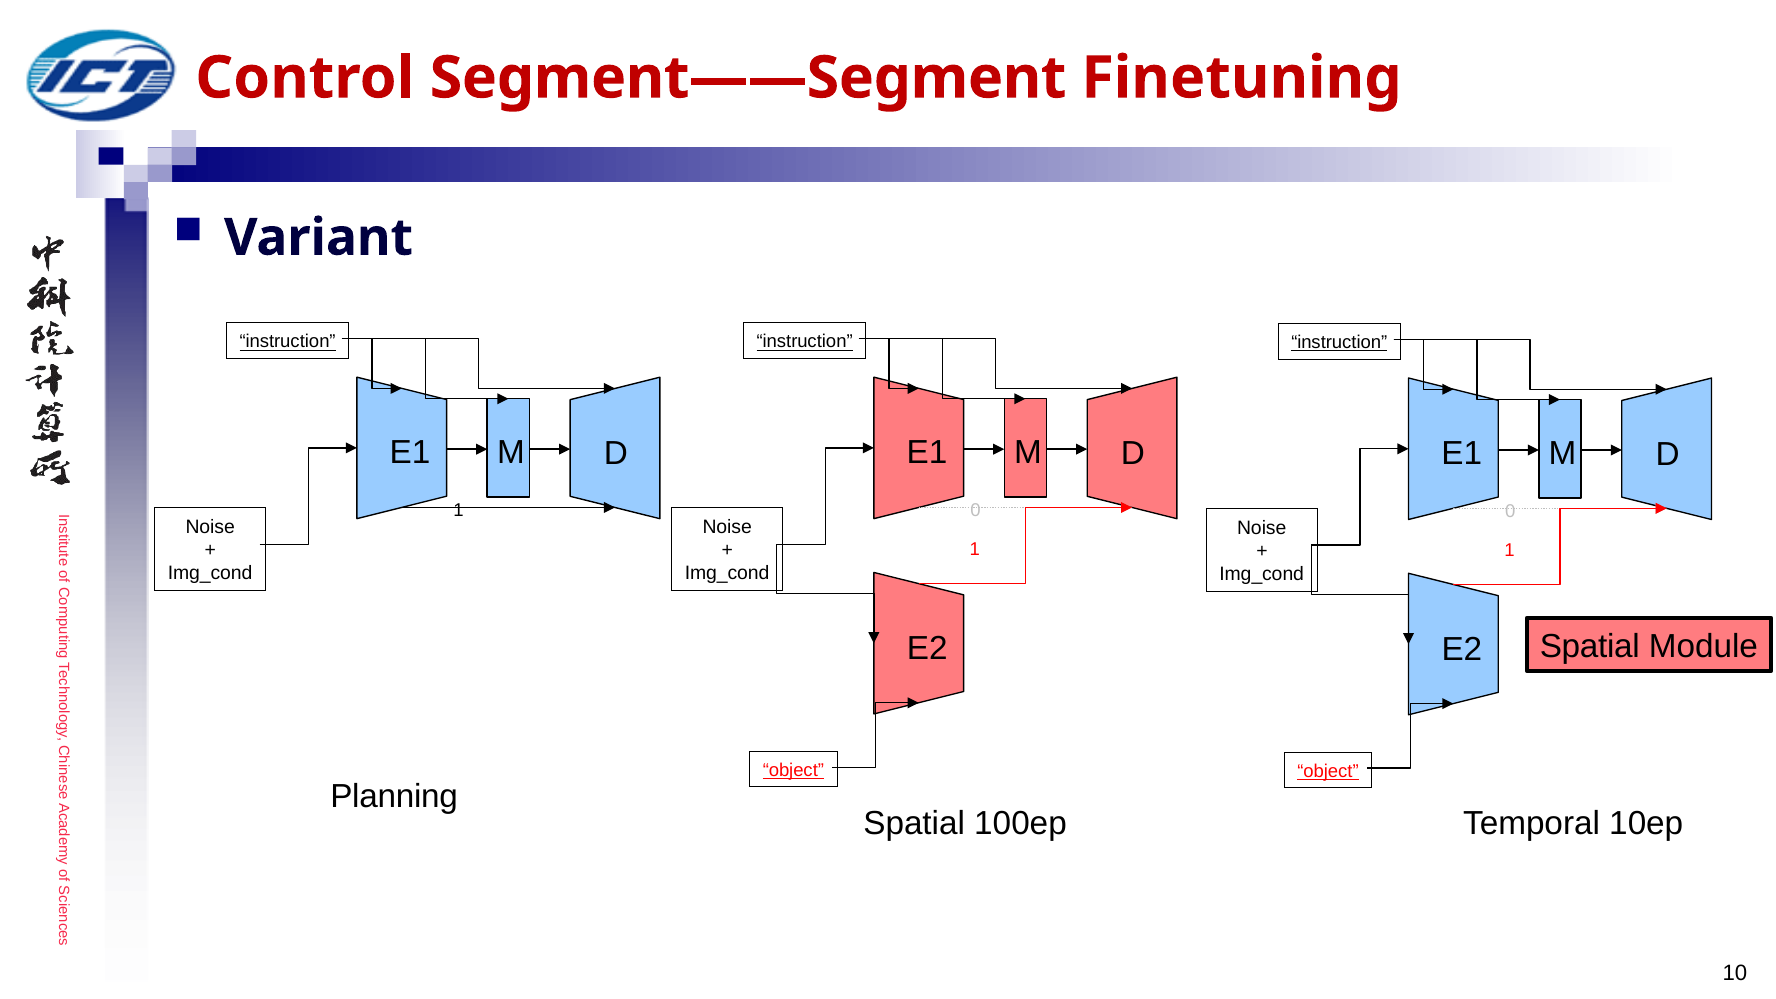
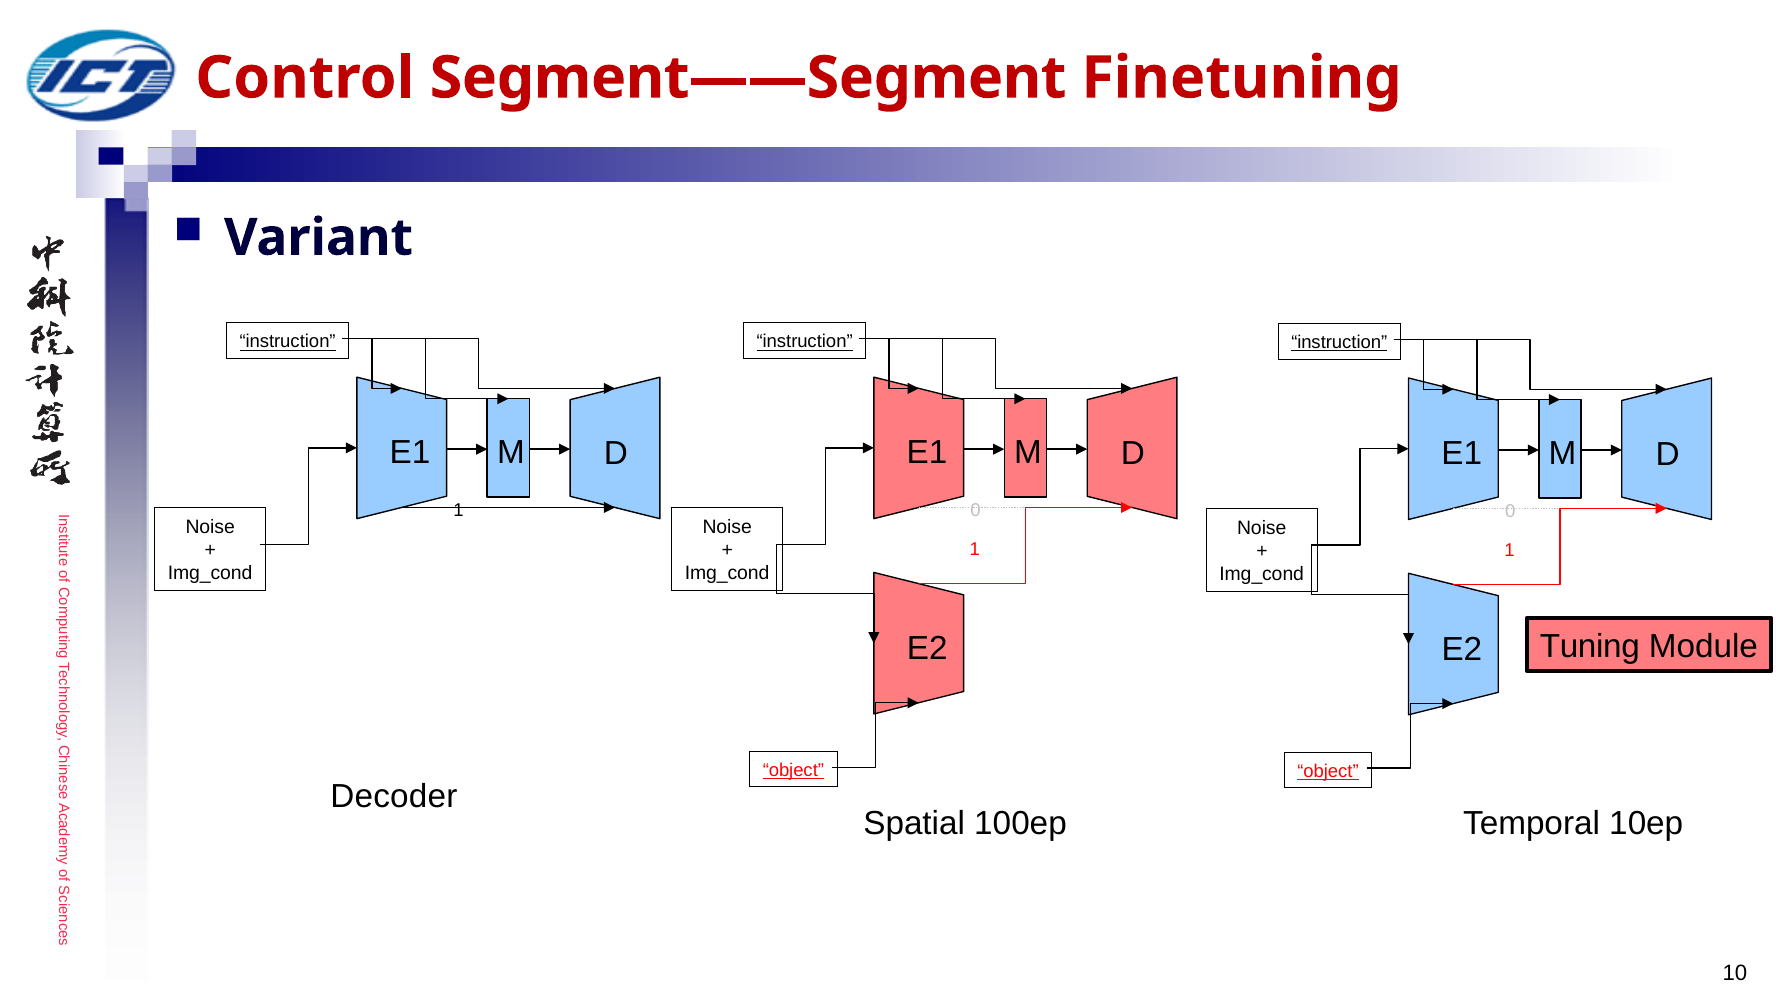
Spatial: Spatial -> Tuning (1590, 647)
Planning: Planning -> Decoder (394, 796)
